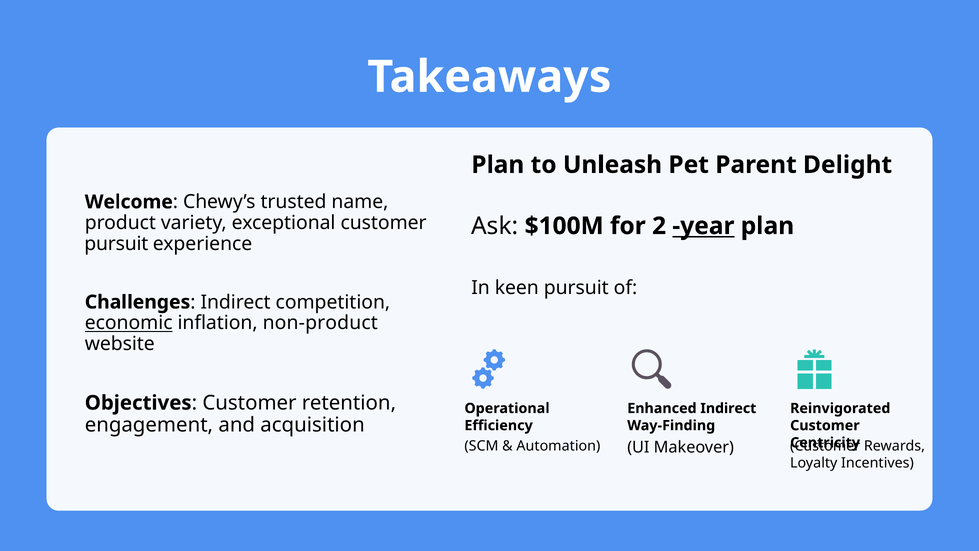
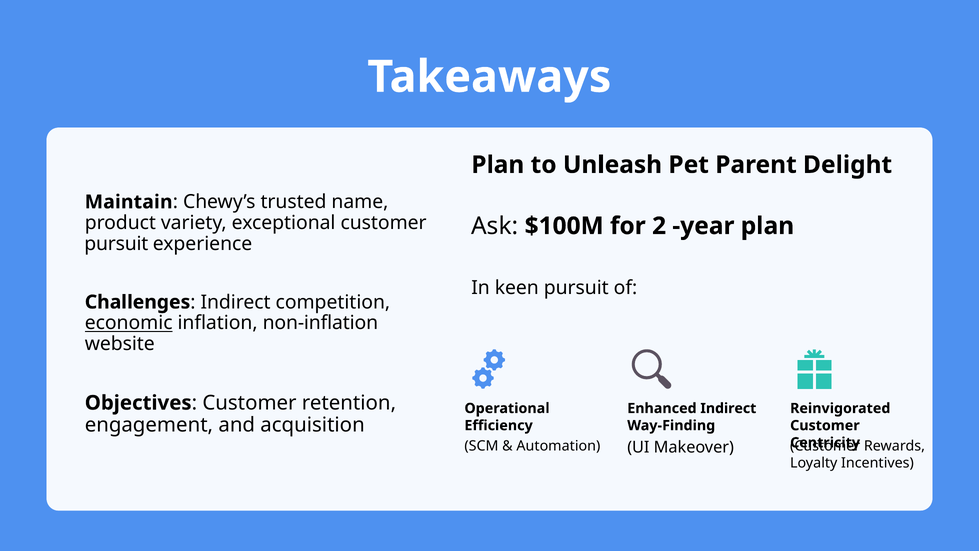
Welcome: Welcome -> Maintain (129, 202)
year underline: present -> none (703, 226)
non-product: non-product -> non-inflation (320, 323)
